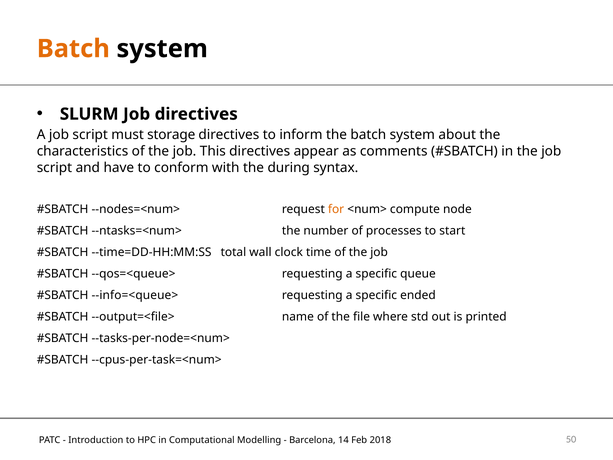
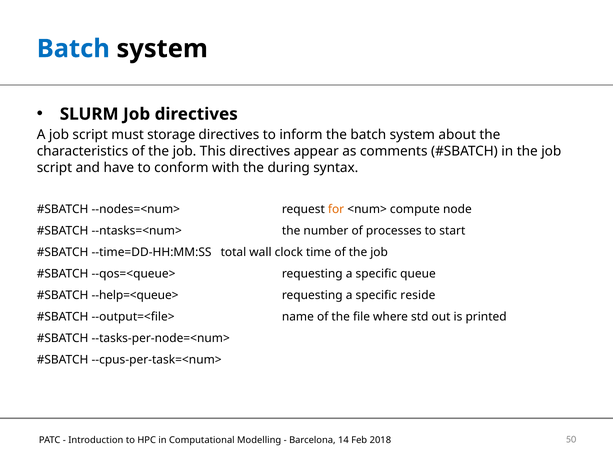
Batch colour: orange -> blue (73, 49)
--info=<queue>: --info=<queue> -> --help=<queue> (135, 295)
ended: ended -> reside (418, 295)
